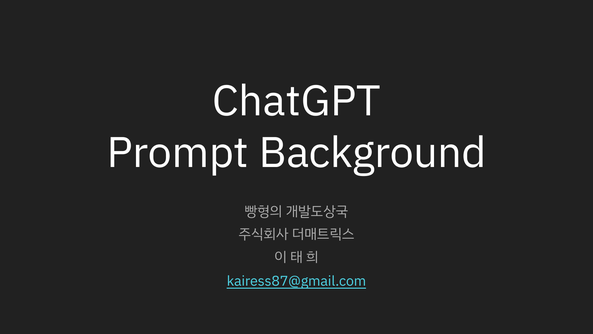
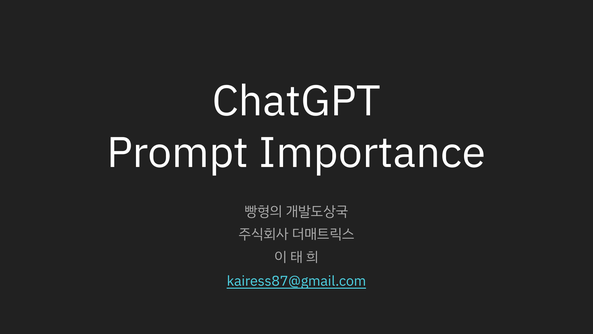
Background: Background -> Importance (372, 153)
